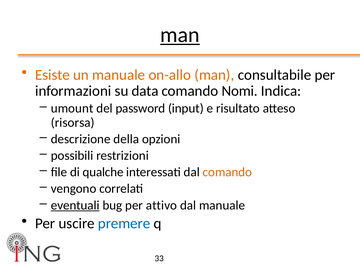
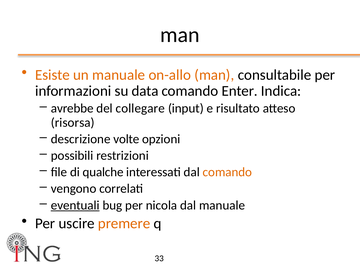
man underline: present -> none (180, 35)
Nomi: Nomi -> Enter (240, 91)
umount: umount -> avrebbe (72, 108)
password: password -> collegare (140, 108)
della: della -> volte (126, 139)
attivo: attivo -> nicola (162, 205)
premere colour: blue -> orange (124, 223)
